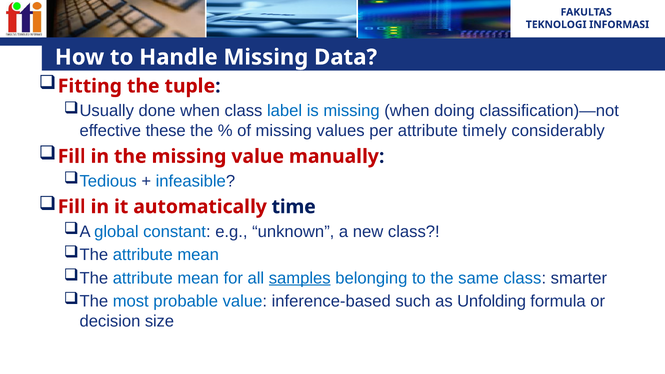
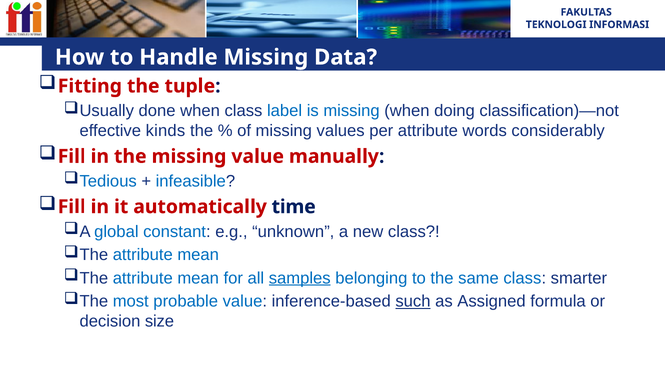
these: these -> kinds (165, 131)
timely: timely -> words (485, 131)
such underline: none -> present (413, 301)
Unfolding: Unfolding -> Assigned (492, 301)
